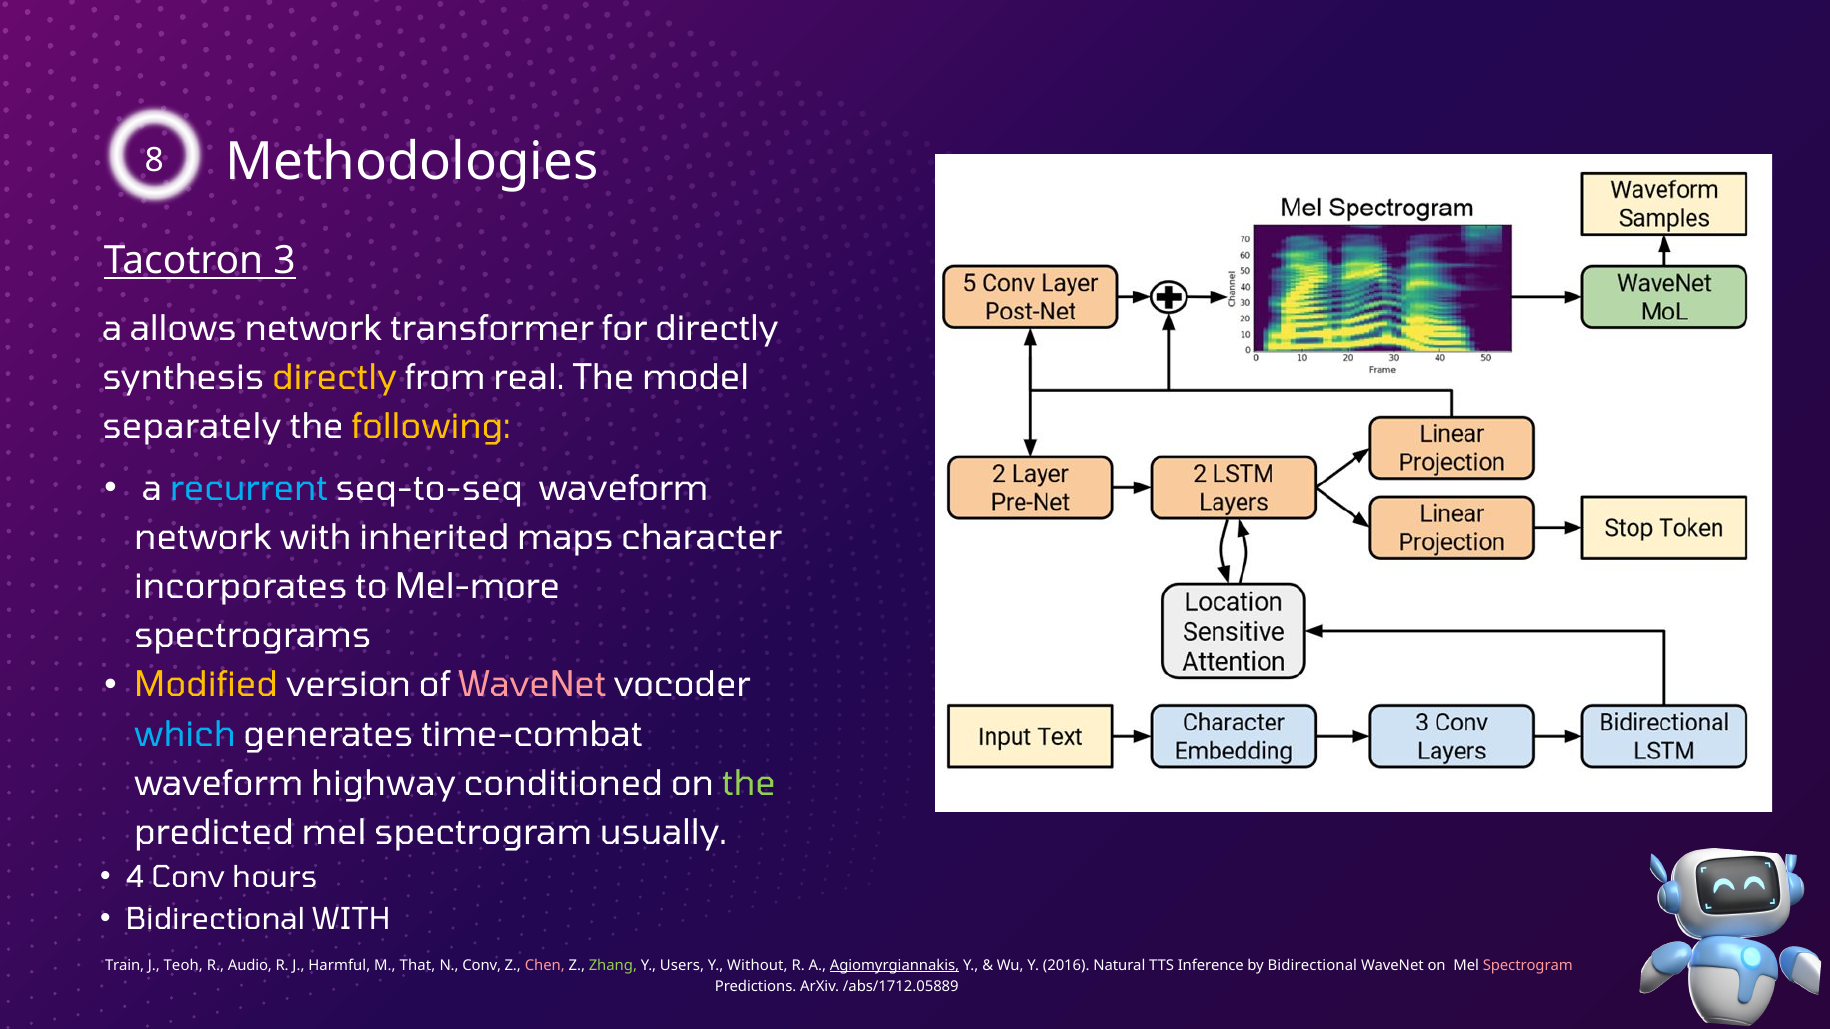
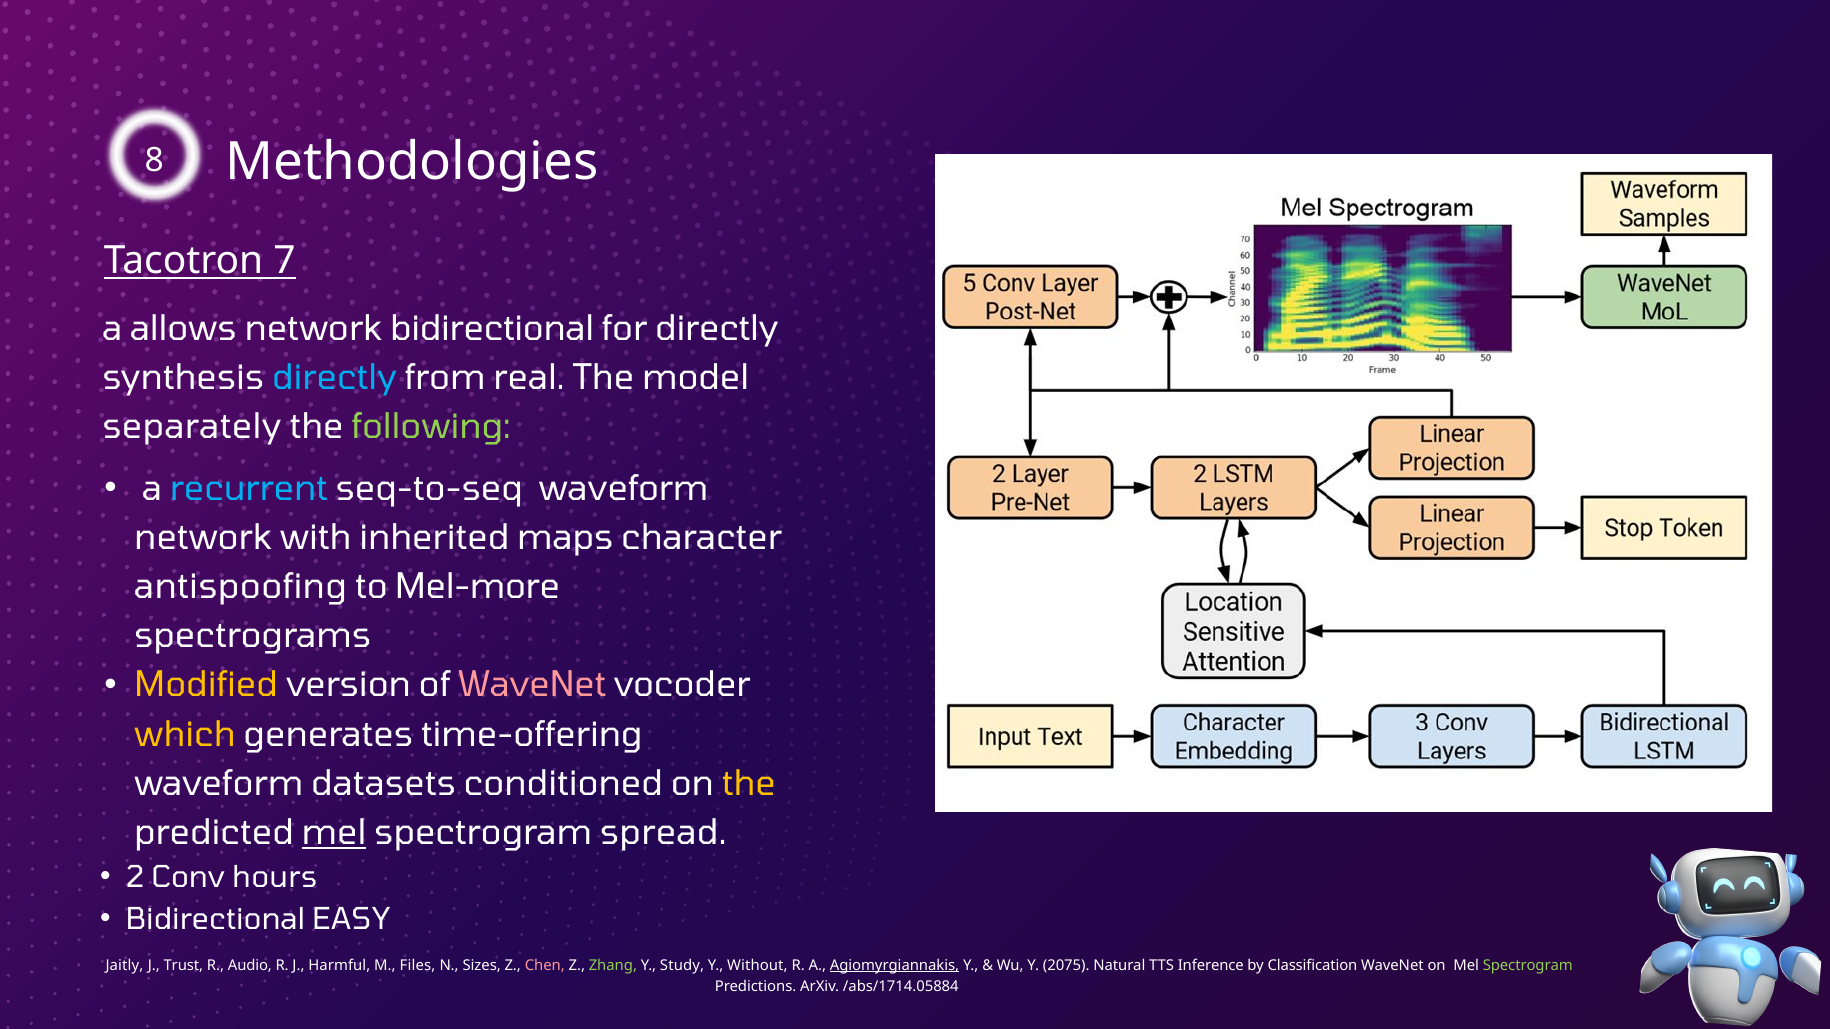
3: 3 -> 7 (284, 261)
network transformer: transformer -> bidirectional (492, 329)
directly colour: yellow -> light blue (334, 378)
following colour: yellow -> light green (431, 427)
incorporates: incorporates -> antispoofing (241, 587)
which colour: light blue -> yellow (185, 735)
time-combat: time-combat -> time-offering (532, 735)
highway: highway -> datasets (384, 784)
the colour: light green -> yellow (749, 784)
mel underline: none -> present (334, 833)
usually: usually -> spread (663, 833)
4: 4 -> 2 (135, 878)
Bidirectional WITH: WITH -> EASY (351, 920)
Train: Train -> Jaitly (124, 966)
Teoh: Teoh -> Trust (183, 966)
That: That -> Files (417, 966)
N Conv: Conv -> Sizes (482, 966)
Users: Users -> Study (682, 966)
2016: 2016 -> 2075 (1066, 966)
by Bidirectional: Bidirectional -> Classification (1312, 966)
Spectrogram colour: pink -> light green (1528, 966)
/abs/1712.05889: /abs/1712.05889 -> /abs/1714.05884 (901, 987)
